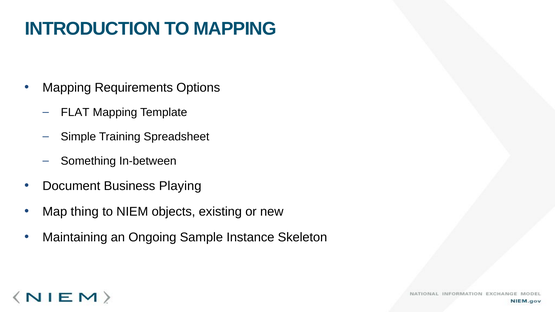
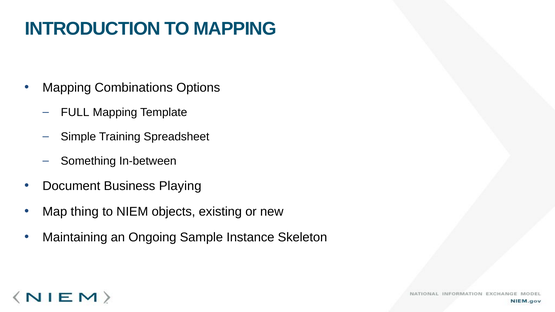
Requirements: Requirements -> Combinations (134, 88)
FLAT: FLAT -> FULL (75, 113)
